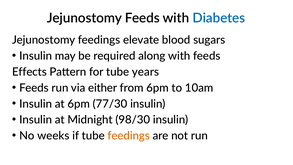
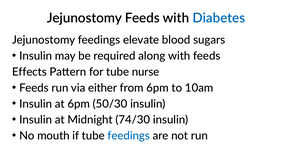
years: years -> nurse (146, 72)
77/30: 77/30 -> 50/30 (110, 104)
98/30: 98/30 -> 74/30 (133, 120)
weeks: weeks -> mouth (53, 136)
feedings colour: orange -> blue (129, 136)
